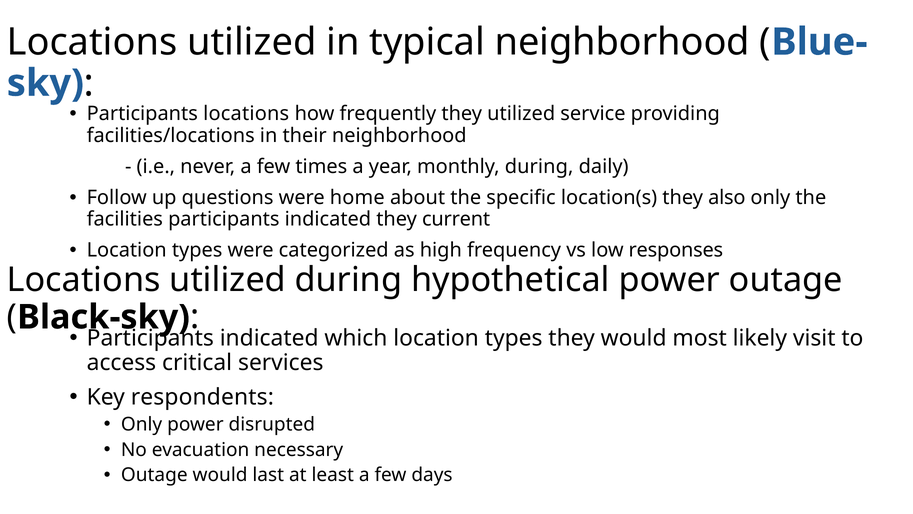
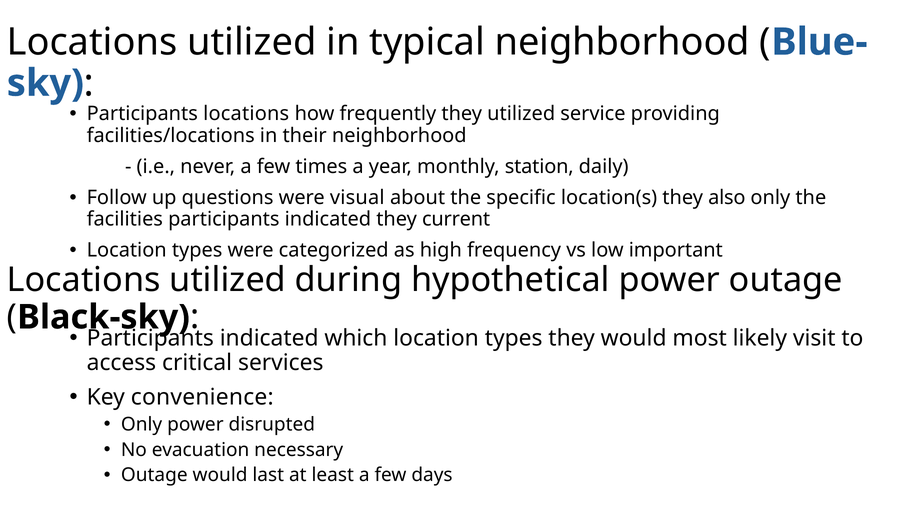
monthly during: during -> station (539, 166)
home: home -> visual (357, 198)
responses: responses -> important (676, 250)
respondents: respondents -> convenience (202, 397)
